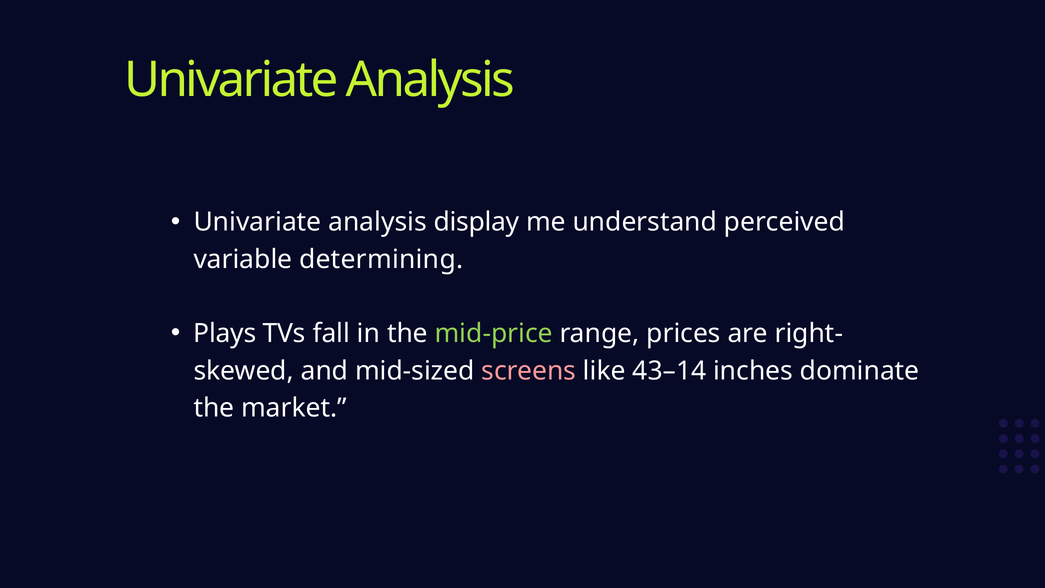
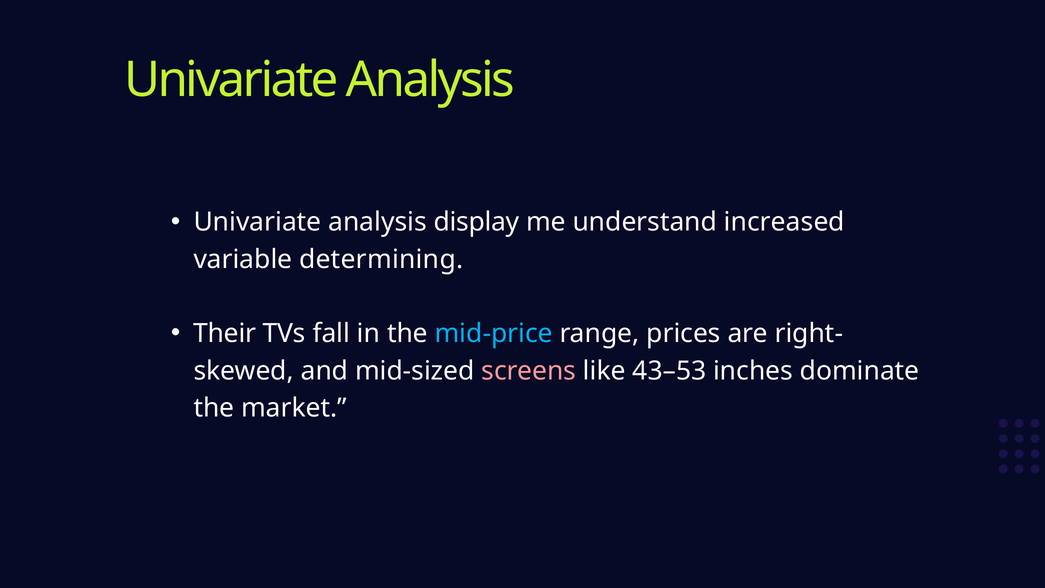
perceived: perceived -> increased (784, 222)
Plays: Plays -> Their (225, 334)
mid-price colour: light green -> light blue (494, 334)
43–14: 43–14 -> 43–53 (669, 371)
